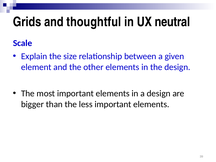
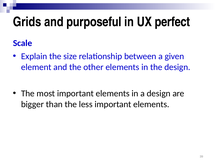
thoughtful: thoughtful -> purposeful (94, 22)
neutral: neutral -> perfect (172, 22)
